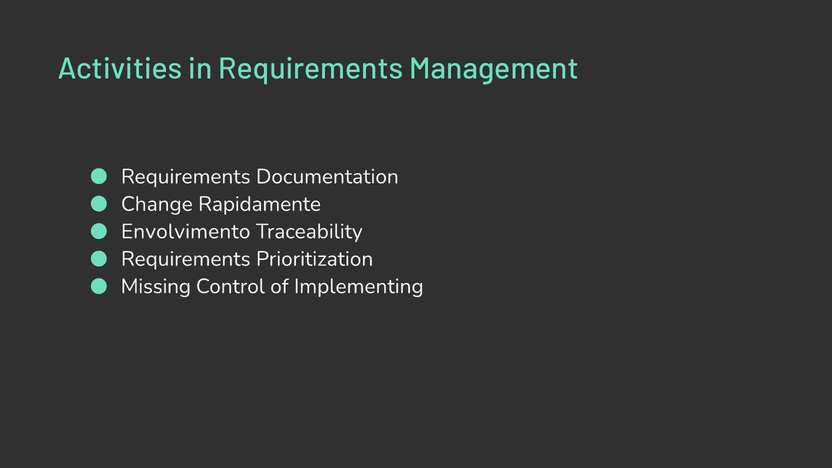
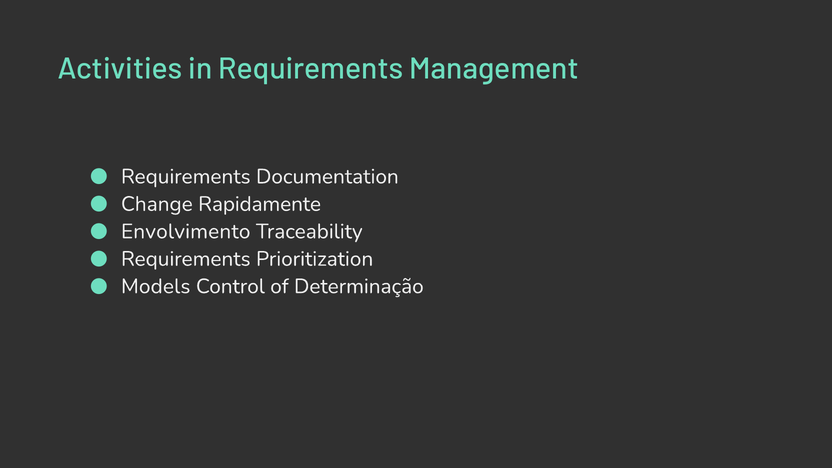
Missing: Missing -> Models (156, 286)
Implementing: Implementing -> Determinação (359, 286)
